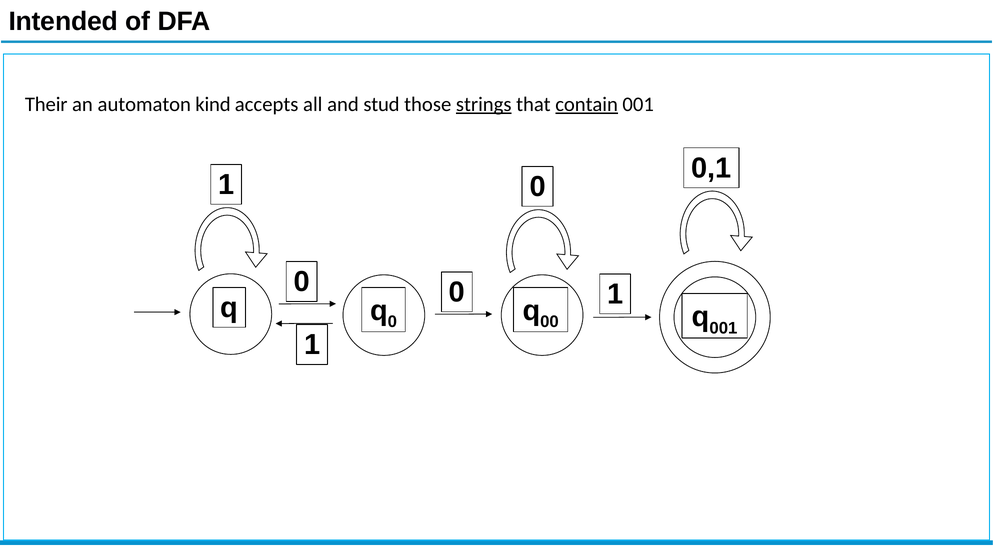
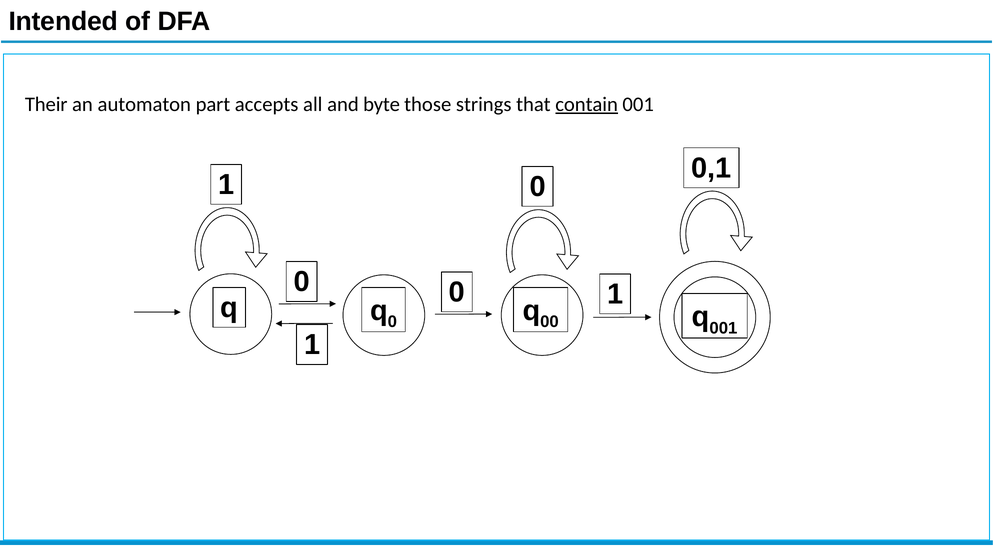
kind: kind -> part (213, 104)
stud: stud -> byte (382, 104)
strings underline: present -> none (484, 104)
